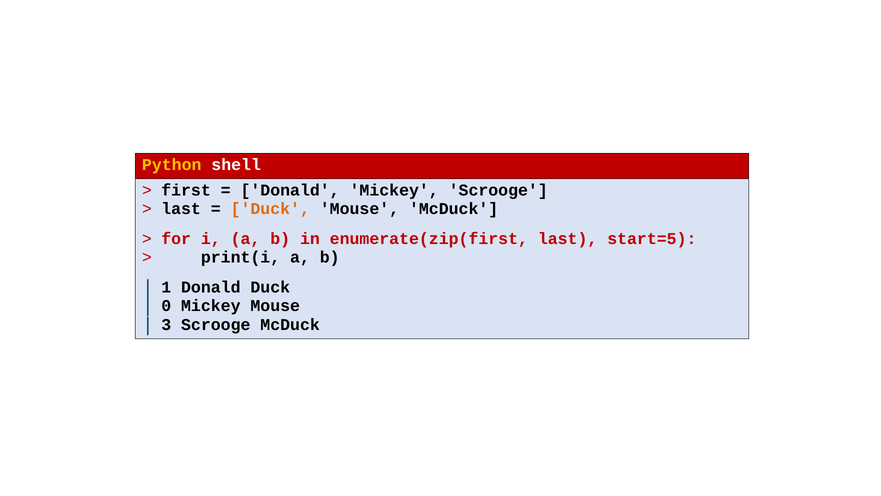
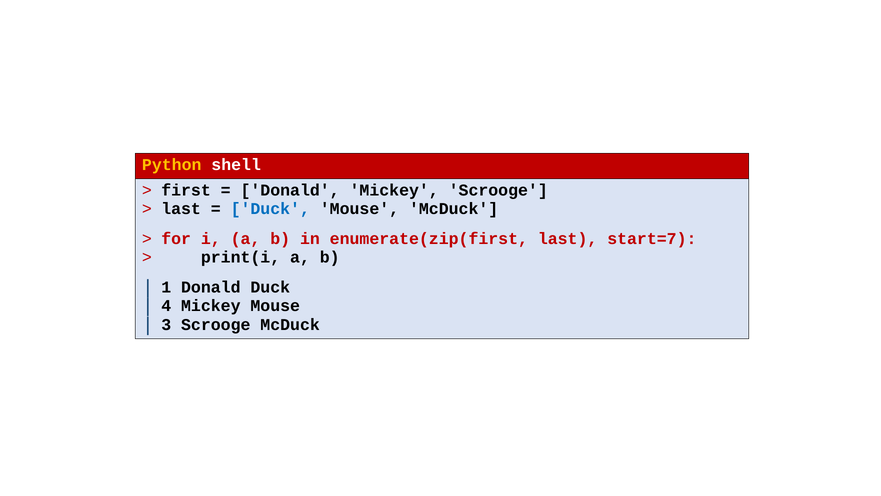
Duck colour: orange -> blue (270, 209)
start=5: start=5 -> start=7 (652, 239)
0: 0 -> 4 (166, 306)
